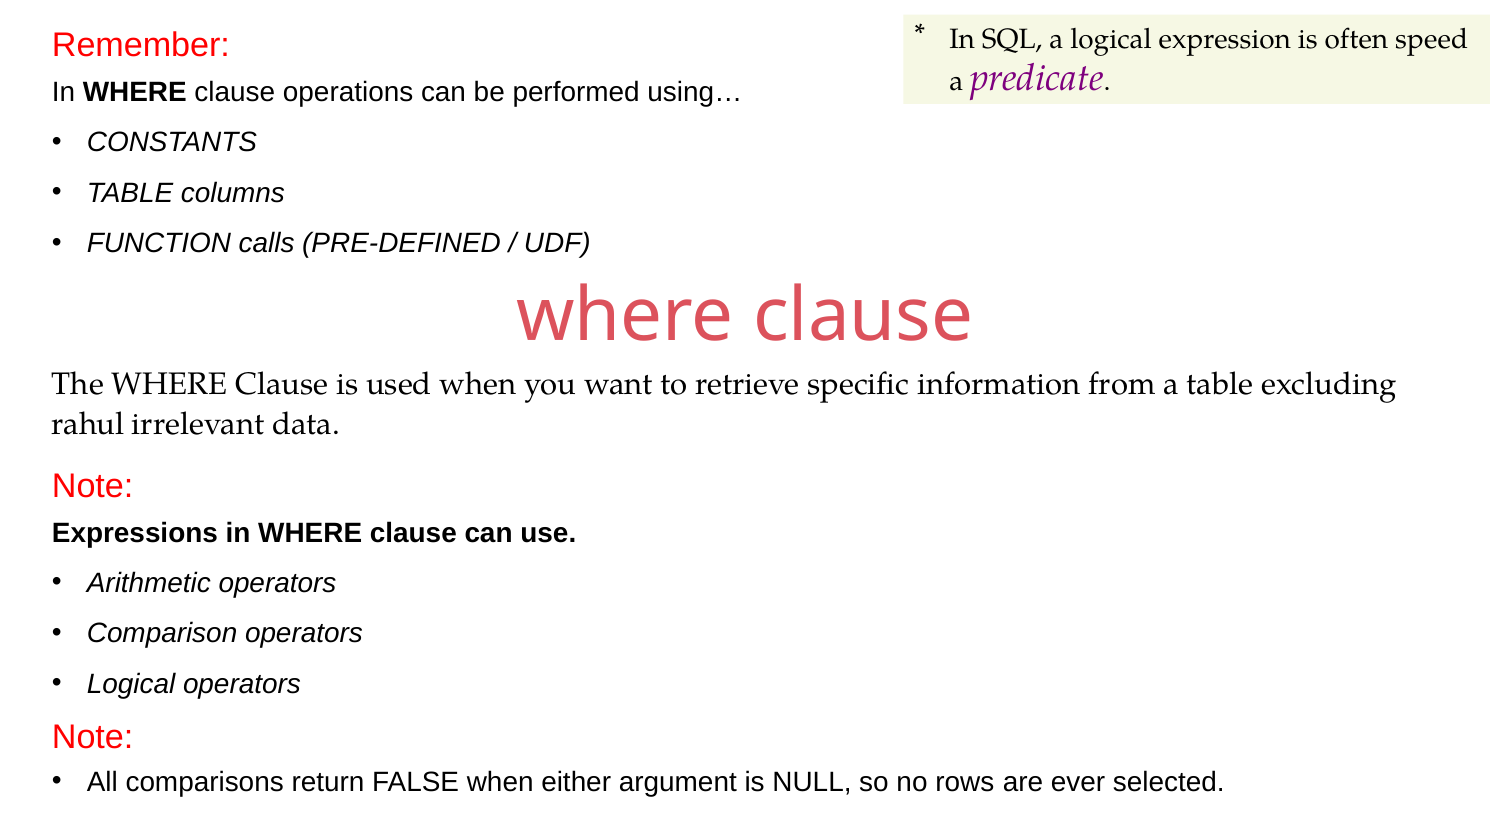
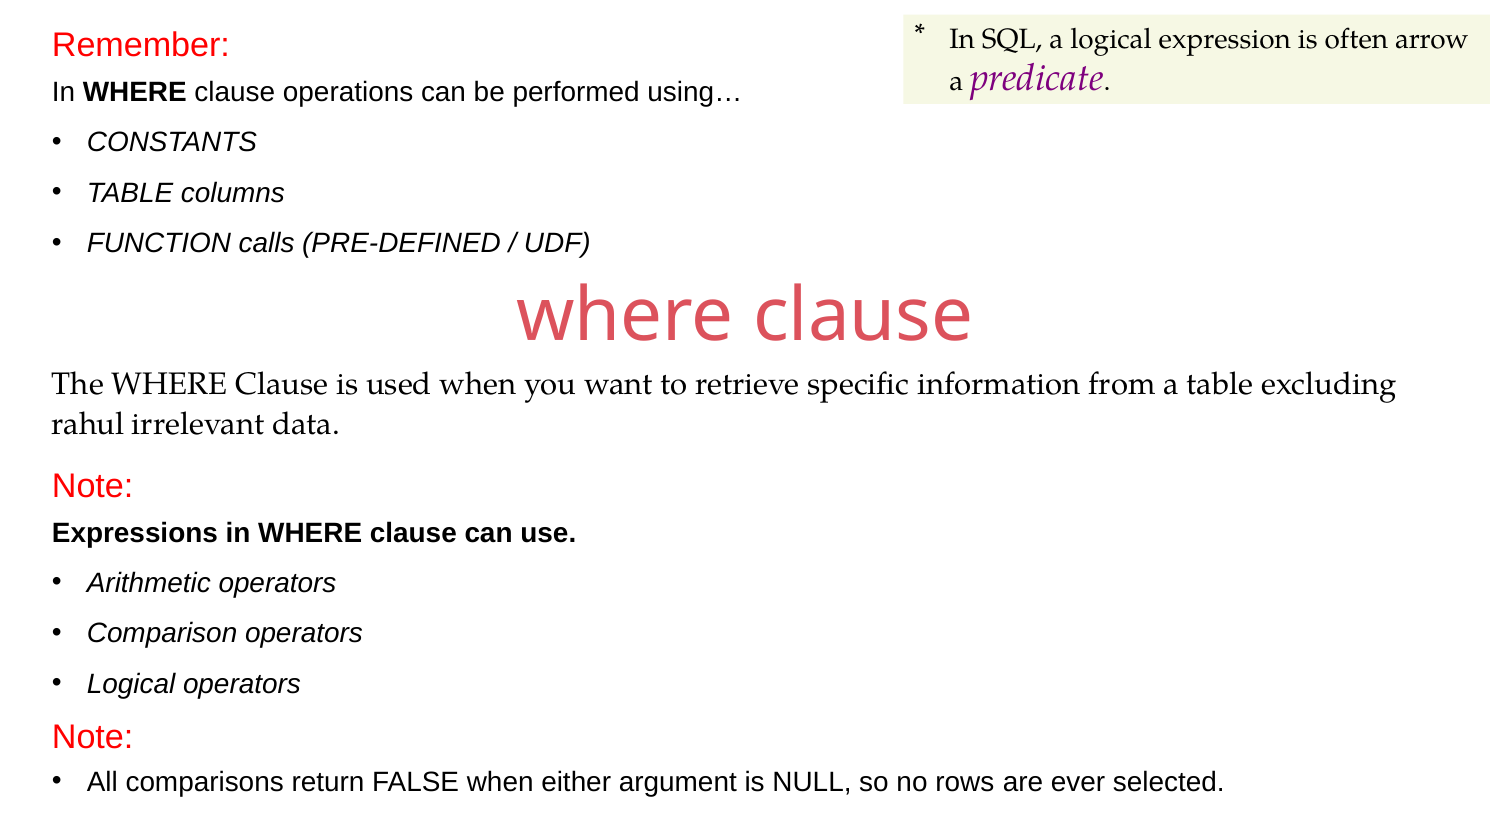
speed: speed -> arrow (1432, 39)
